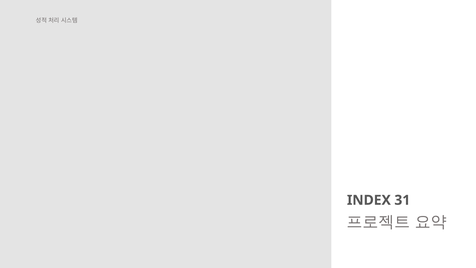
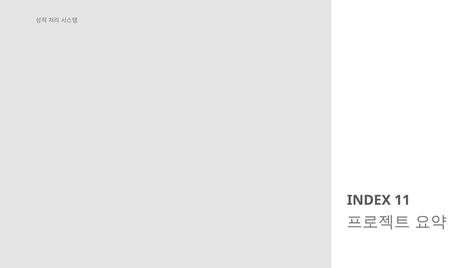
31: 31 -> 11 (402, 200)
